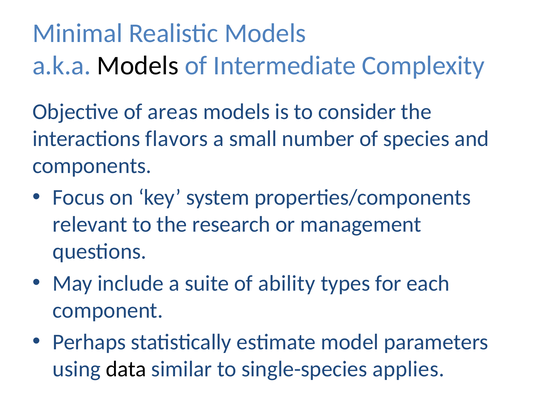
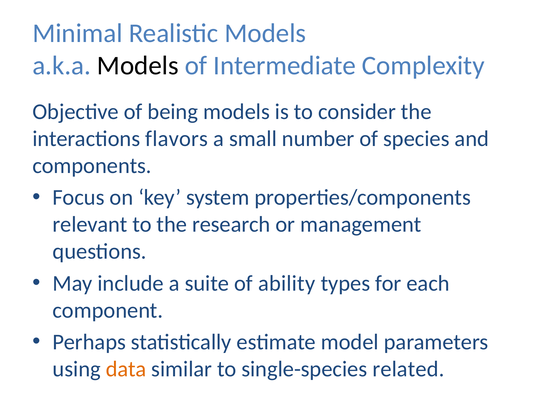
areas: areas -> being (173, 112)
data colour: black -> orange (126, 369)
applies: applies -> related (408, 369)
